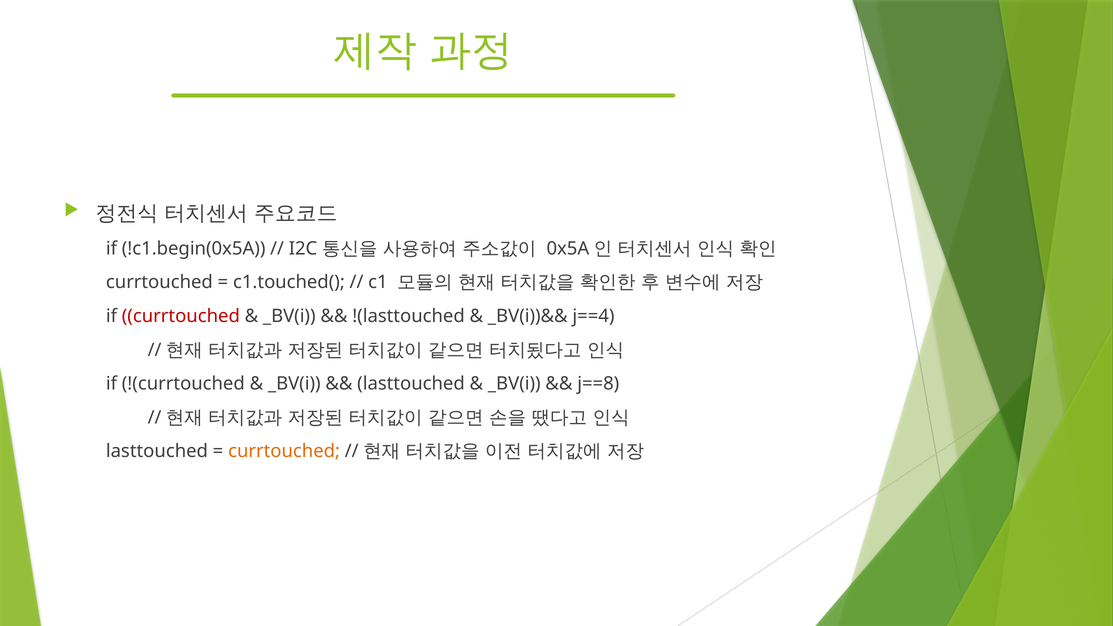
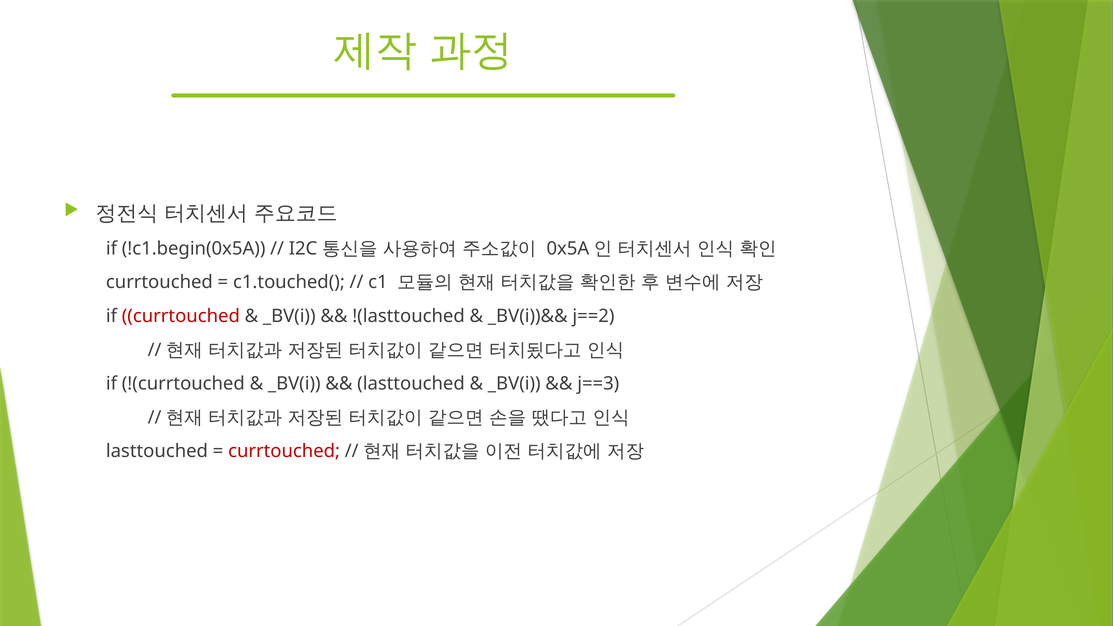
j==4: j==4 -> j==2 (593, 316)
j==8: j==8 -> j==3 (598, 384)
currtouched colour: orange -> red (284, 451)
